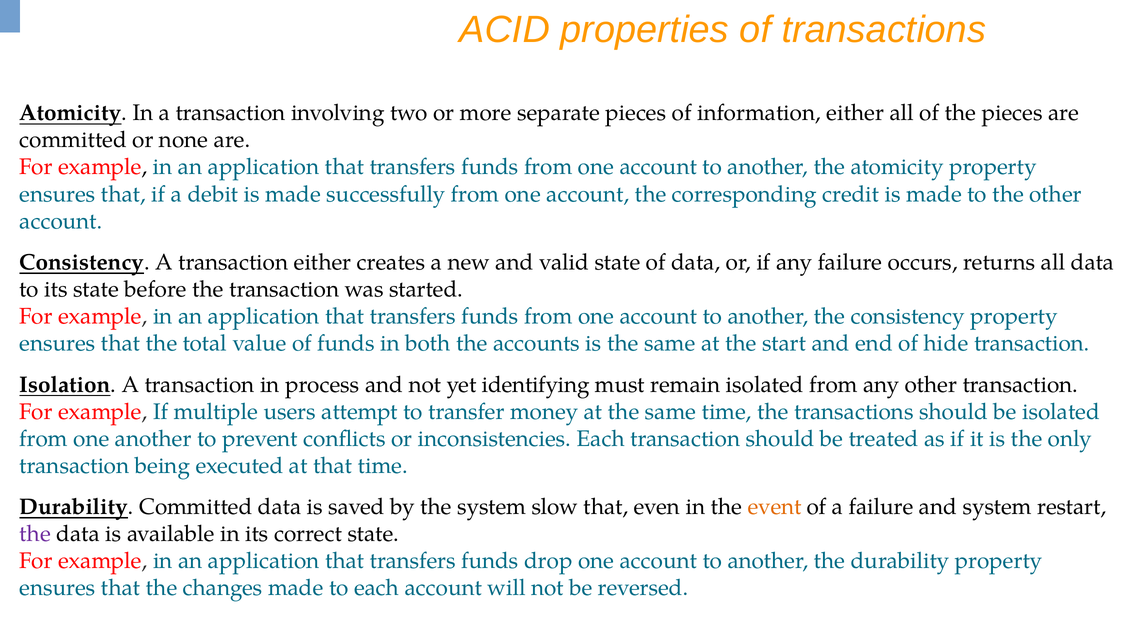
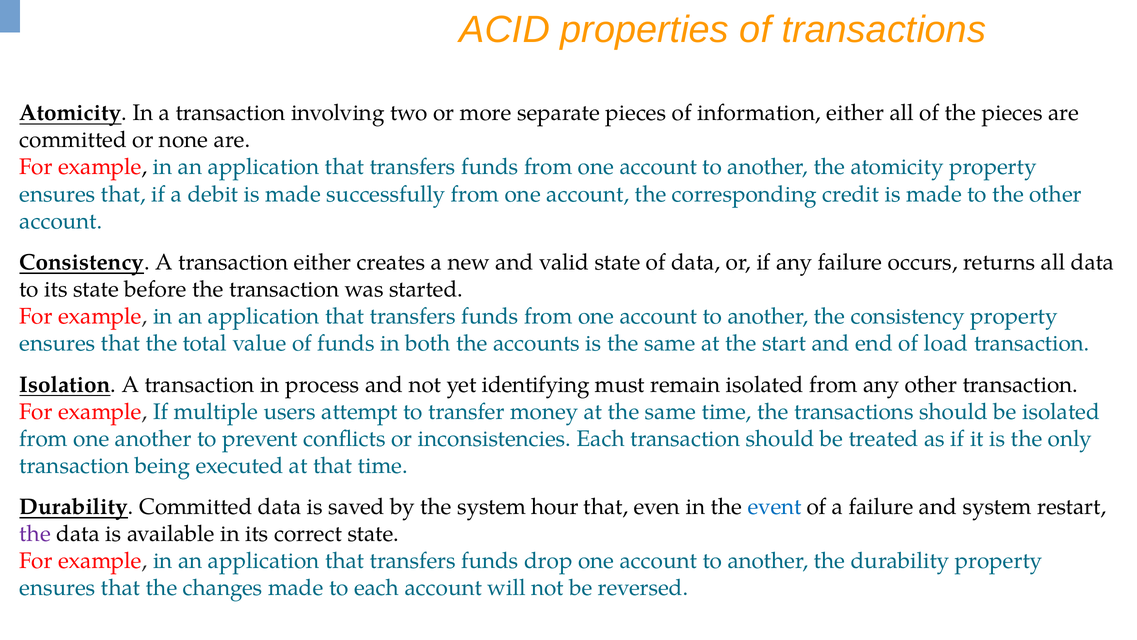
hide: hide -> load (946, 343)
slow: slow -> hour (555, 507)
event colour: orange -> blue (775, 507)
